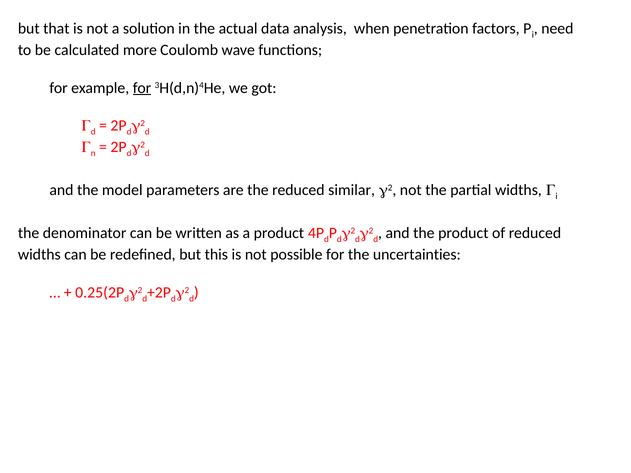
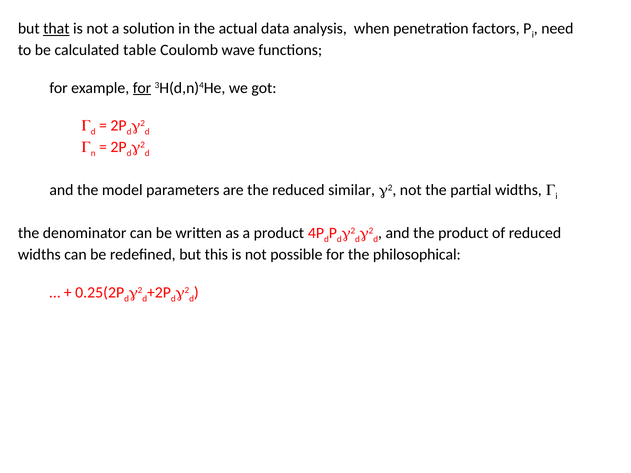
that underline: none -> present (56, 29)
more: more -> table (140, 50)
uncertainties: uncertainties -> philosophical (417, 255)
